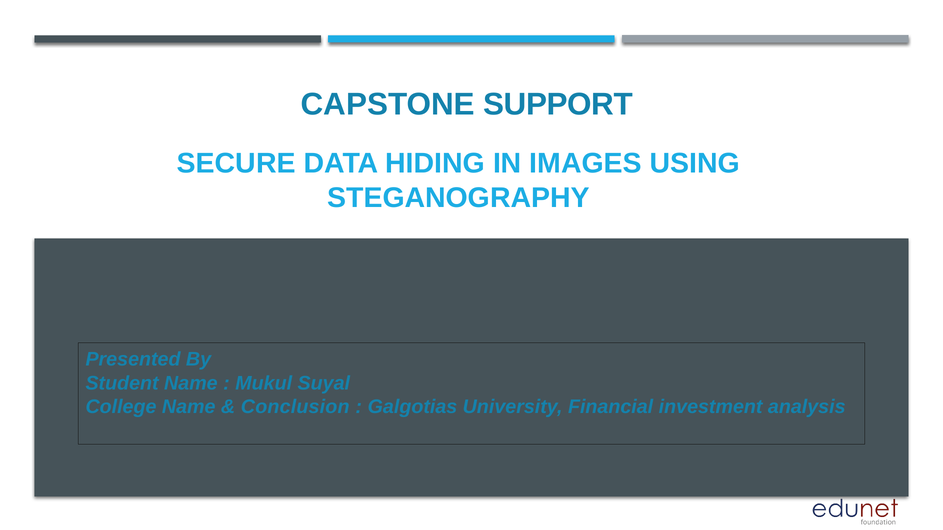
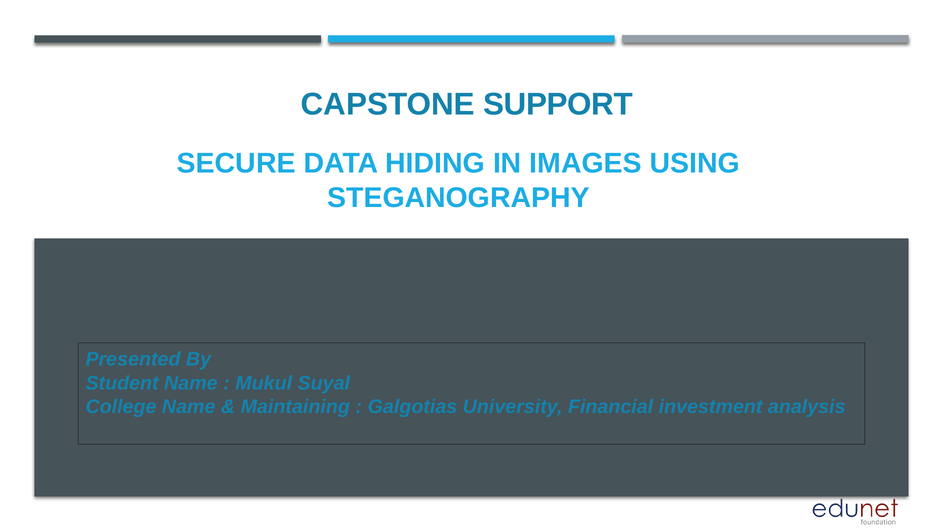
Conclusion: Conclusion -> Maintaining (295, 407)
